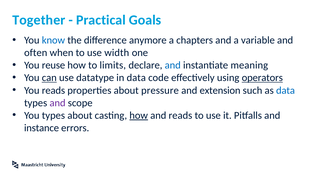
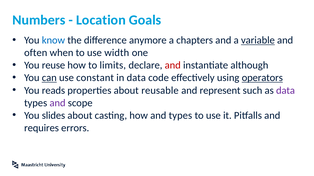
Together: Together -> Numbers (39, 20)
Practical: Practical -> Location (101, 20)
variable underline: none -> present (258, 40)
and colour: blue -> red (173, 66)
meaning: meaning -> although (249, 66)
datatype: datatype -> constant (95, 78)
pressure: pressure -> reusable (160, 91)
extension: extension -> represent (220, 91)
data colour: blue -> purple (286, 91)
You types: types -> slides (53, 116)
how underline: present -> none (139, 116)
and reads: reads -> types (180, 116)
instance: instance -> requires (42, 128)
